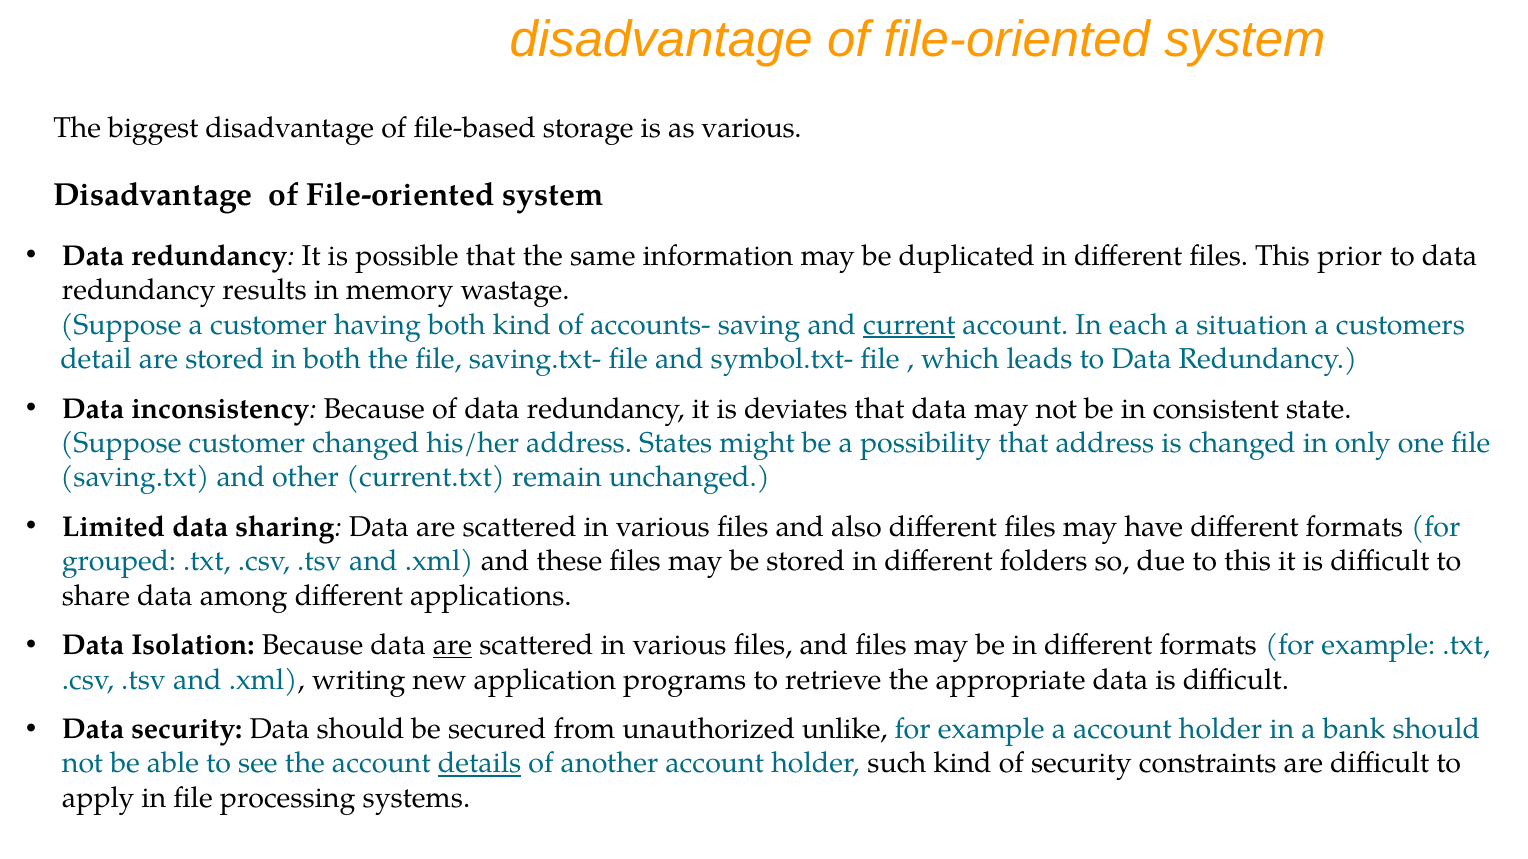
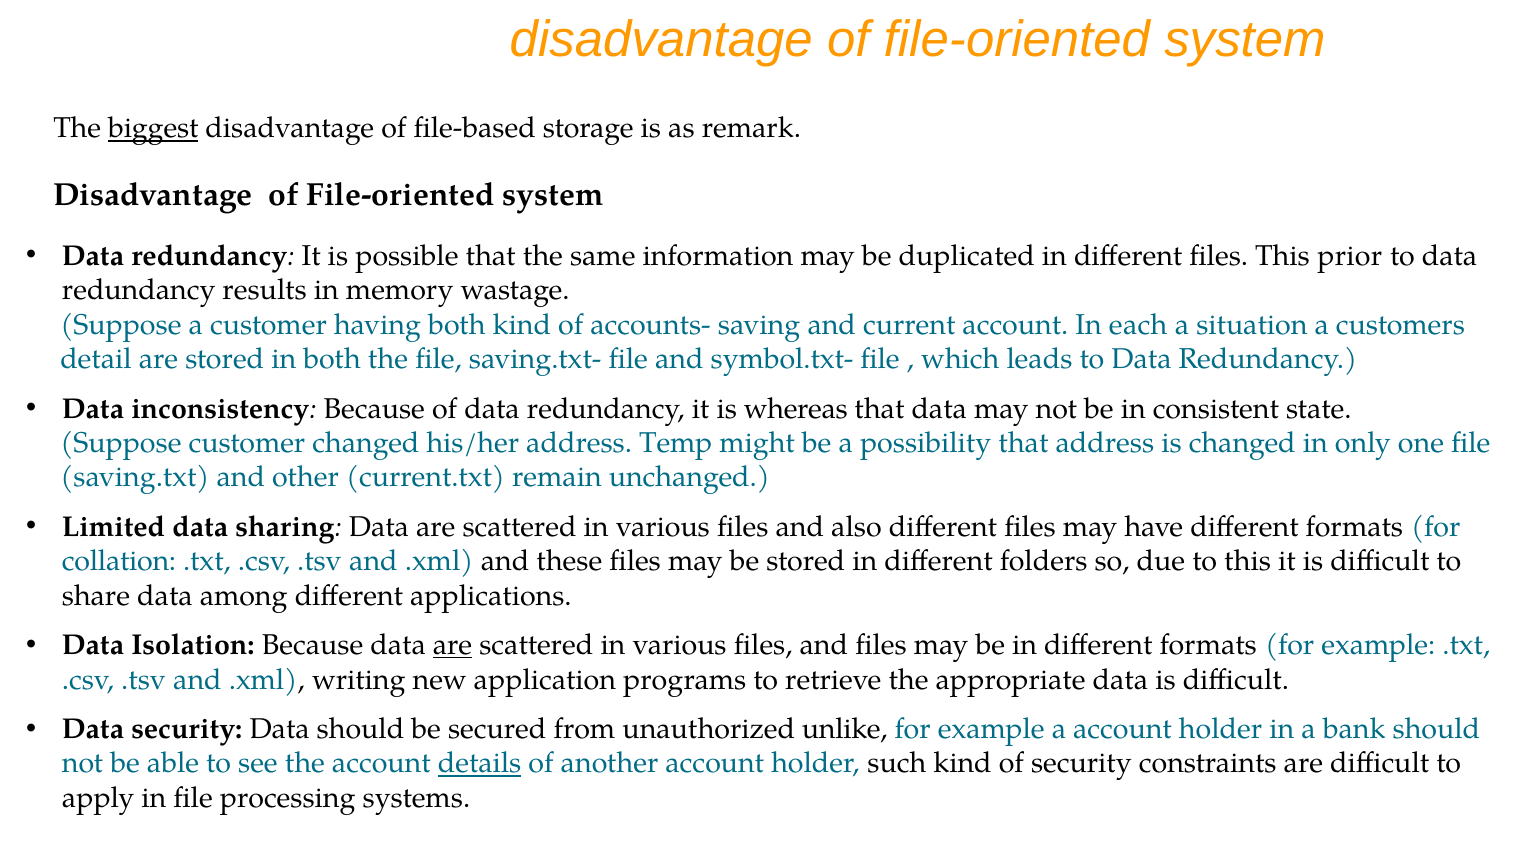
biggest underline: none -> present (153, 128)
as various: various -> remark (751, 128)
current underline: present -> none (909, 325)
deviates: deviates -> whereas (796, 409)
States: States -> Temp (676, 443)
grouped: grouped -> collation (119, 562)
